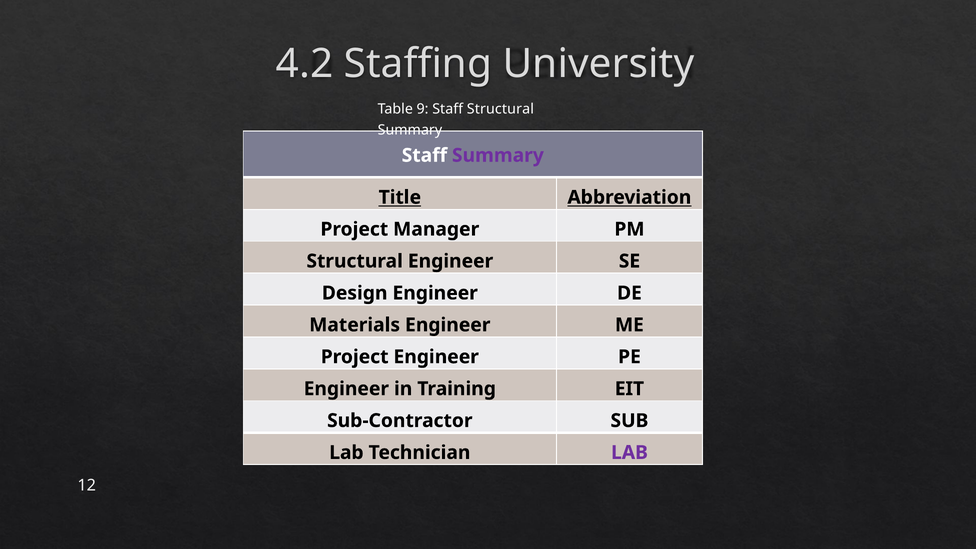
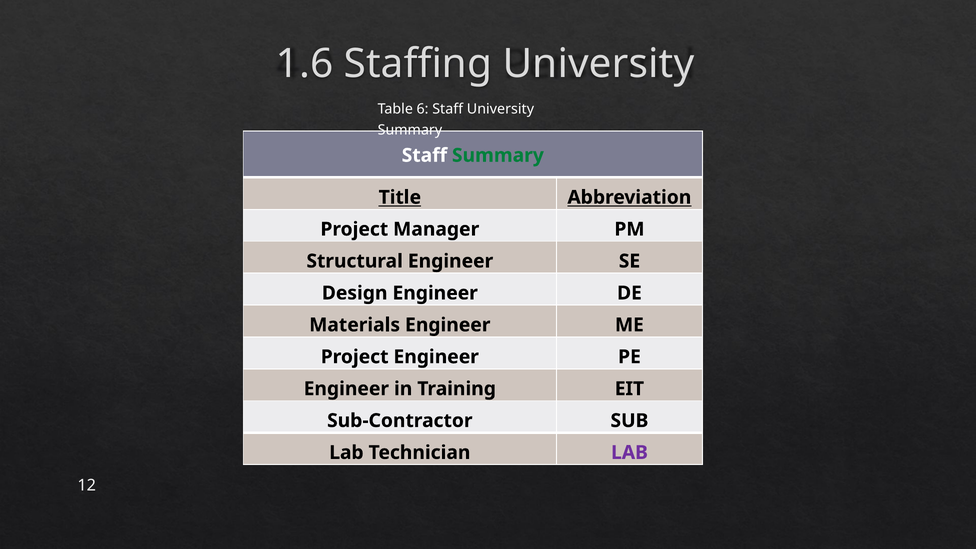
4.2: 4.2 -> 1.6 (305, 64)
9: 9 -> 6 (423, 109)
Staff Structural: Structural -> University (500, 109)
Summary colour: purple -> green (498, 155)
